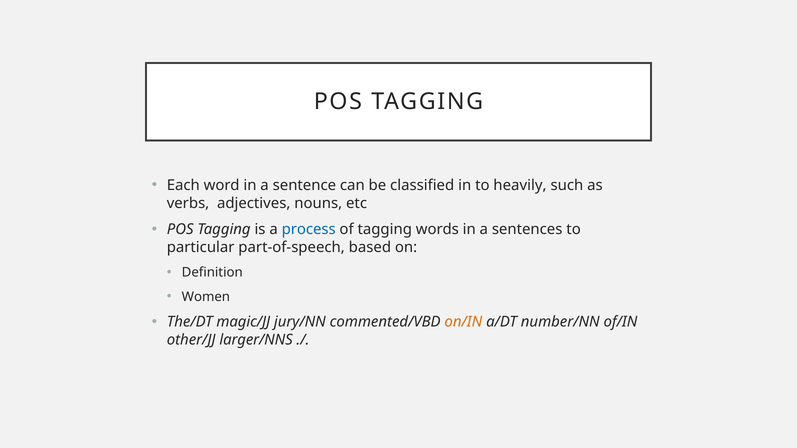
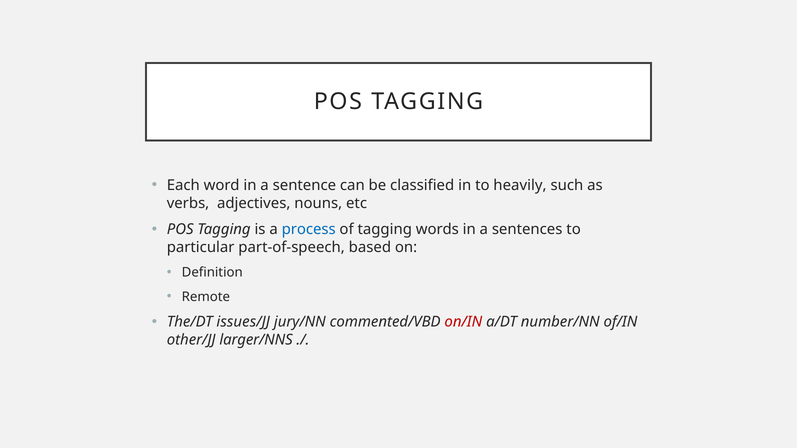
Women: Women -> Remote (206, 297)
magic/JJ: magic/JJ -> issues/JJ (243, 322)
on/IN colour: orange -> red (463, 322)
